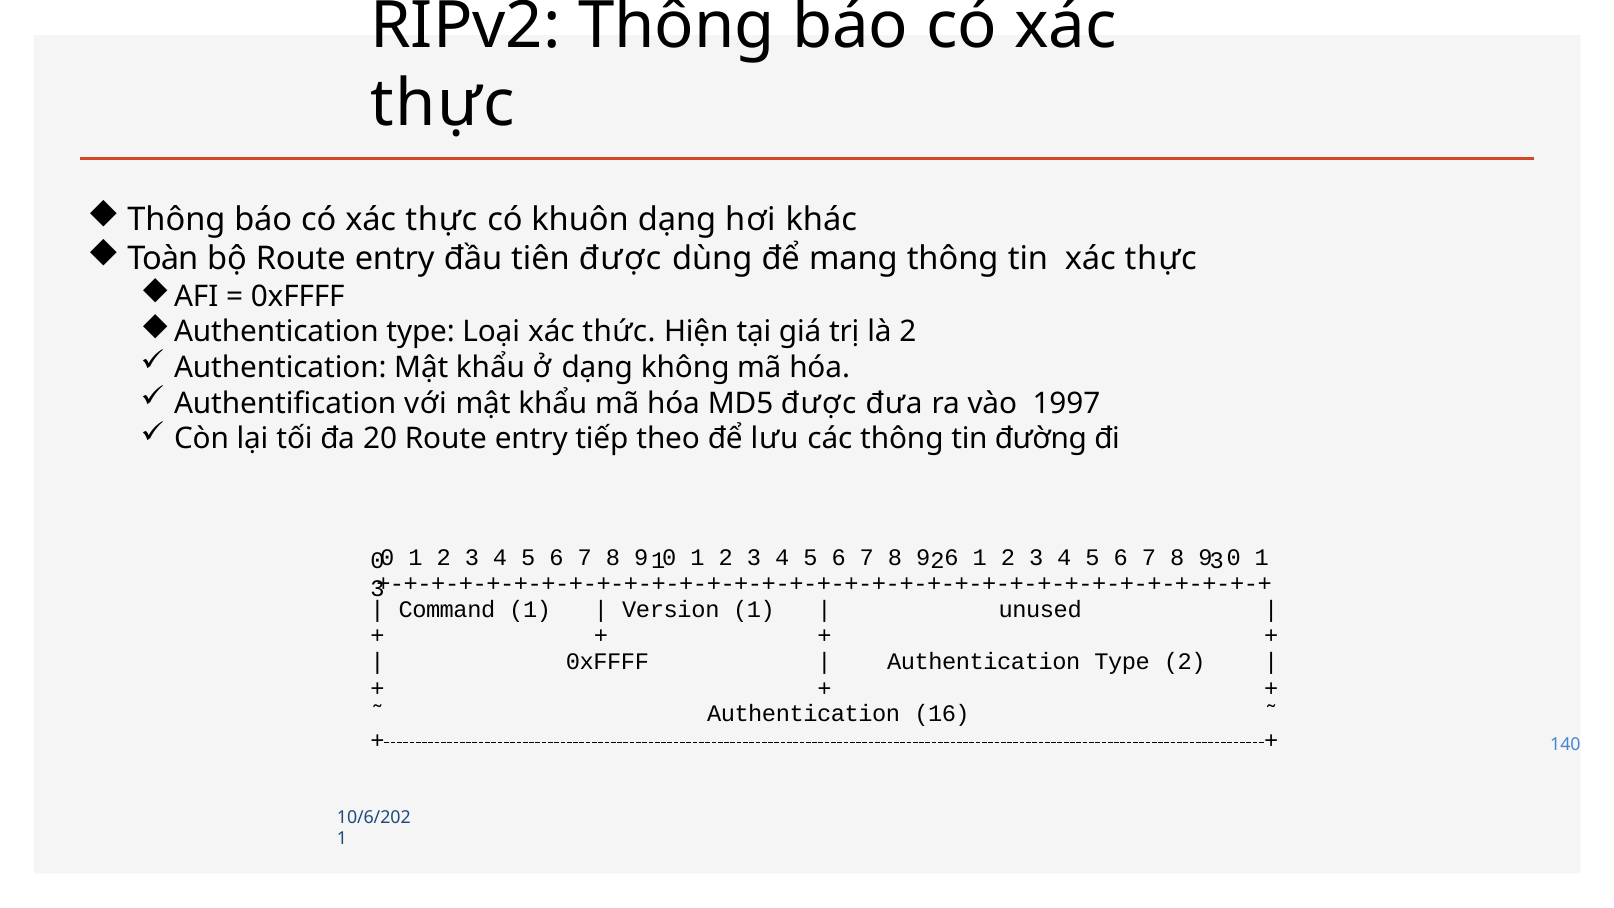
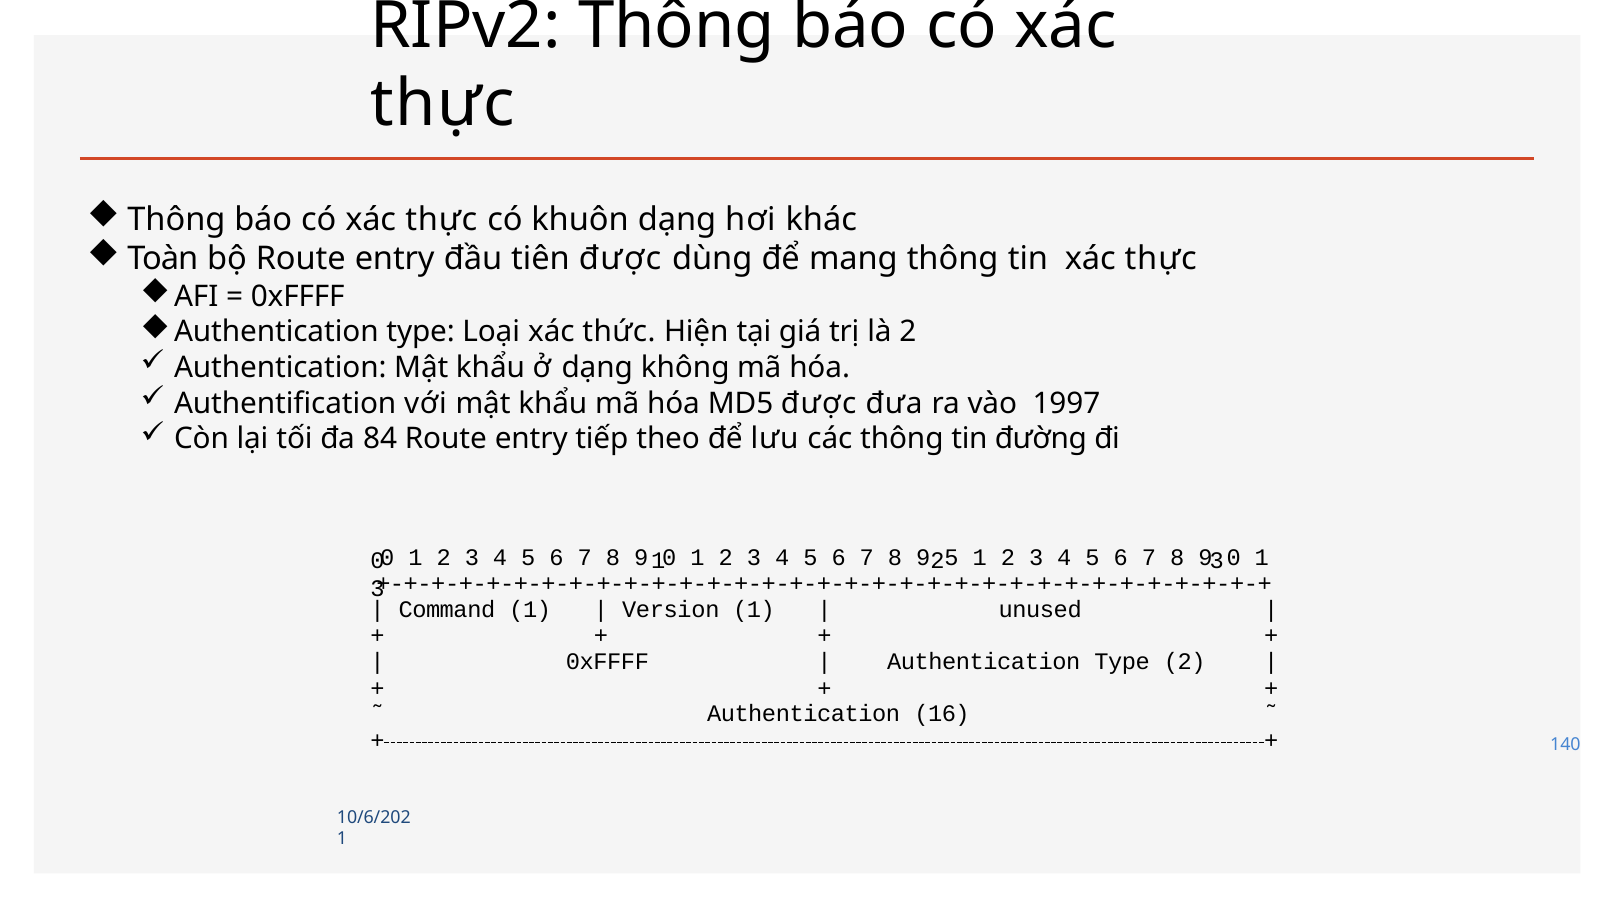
20: 20 -> 84 (380, 439)
9 6: 6 -> 5 (951, 558)
